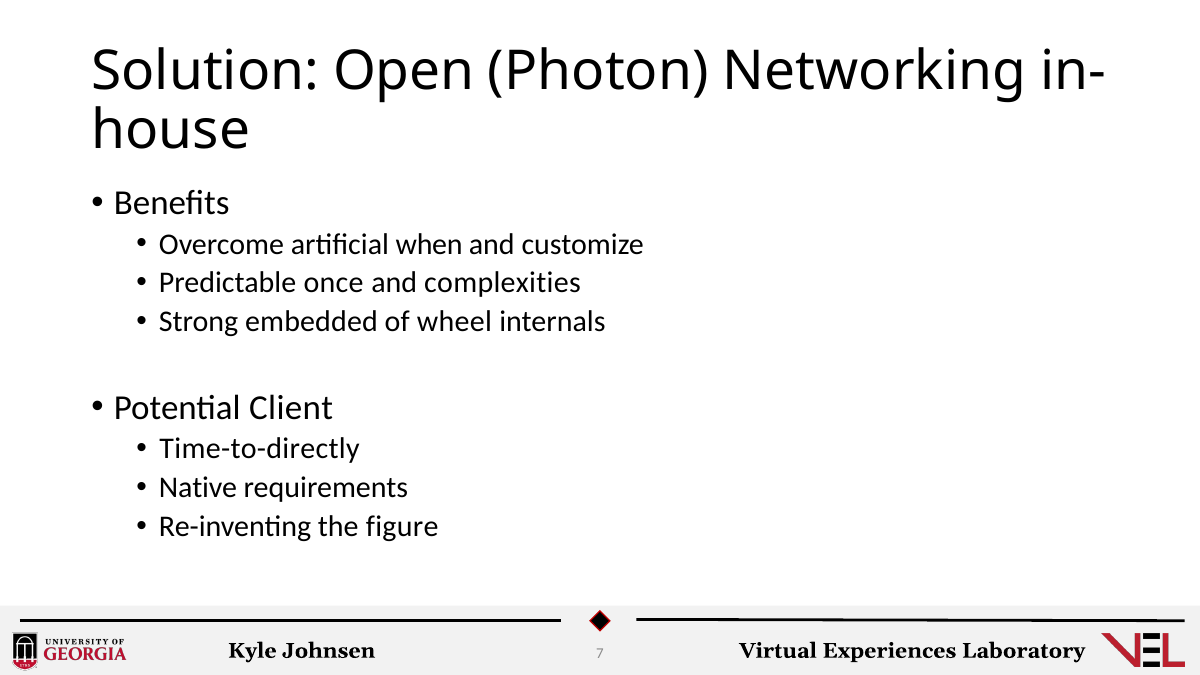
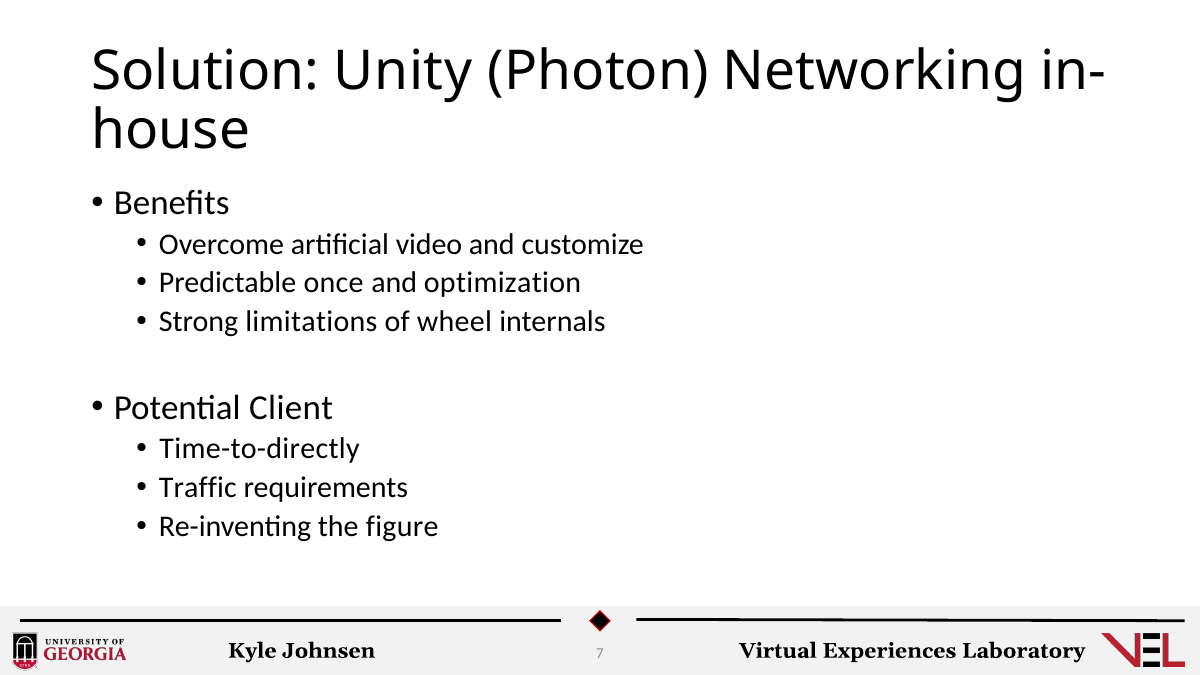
Open: Open -> Unity (403, 71)
when: when -> video (429, 244)
complexities: complexities -> optimization (503, 283)
embedded: embedded -> limitations (311, 321)
Native: Native -> Traffic (198, 488)
